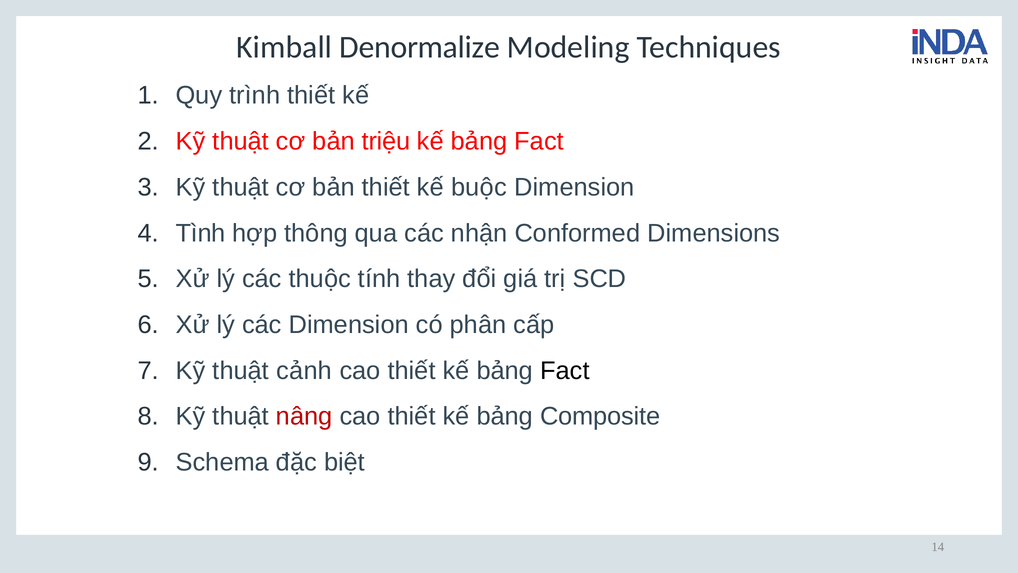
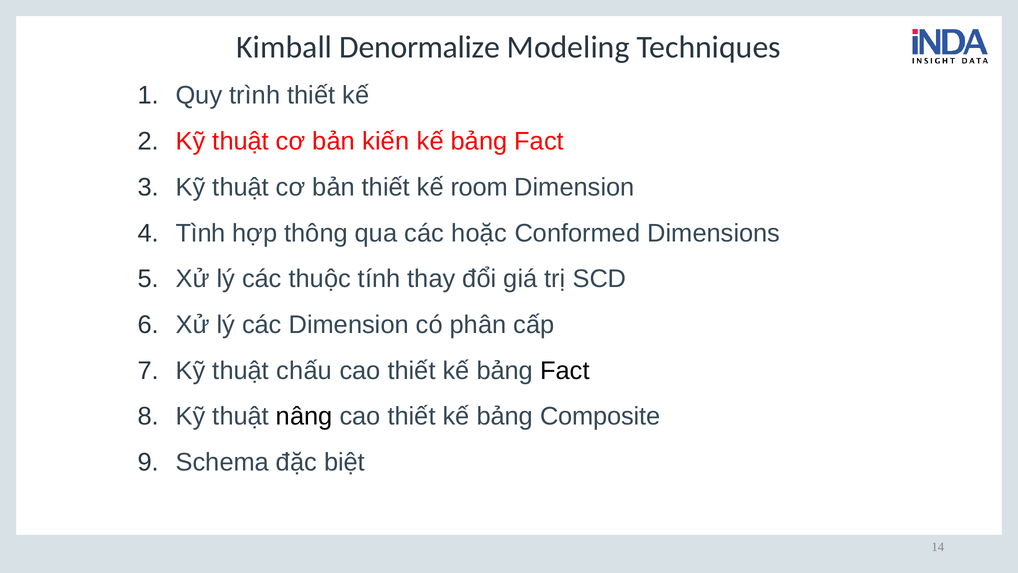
triệu: triệu -> kiến (386, 141)
buộc: buộc -> room (479, 187)
nhận: nhận -> hoặc (479, 233)
cảnh: cảnh -> chấu (304, 370)
nâng colour: red -> black (304, 416)
